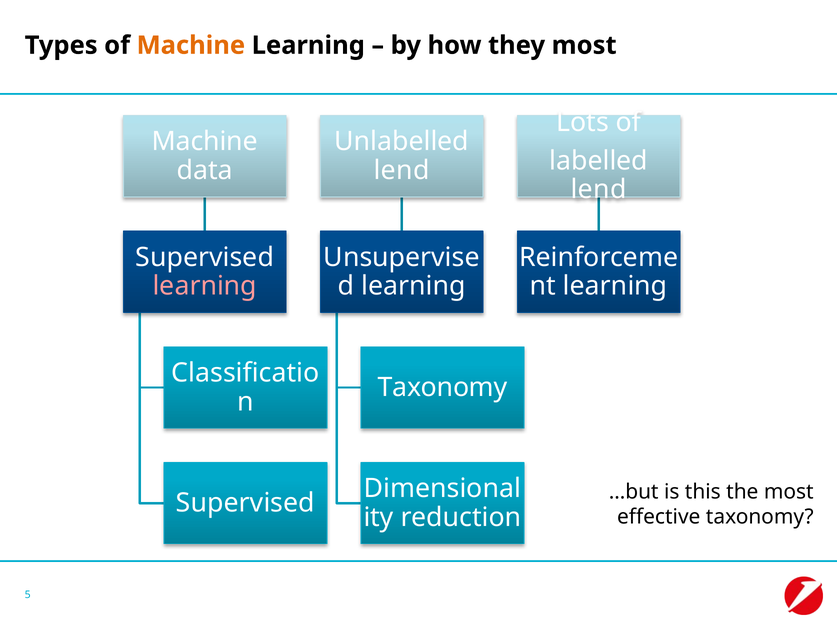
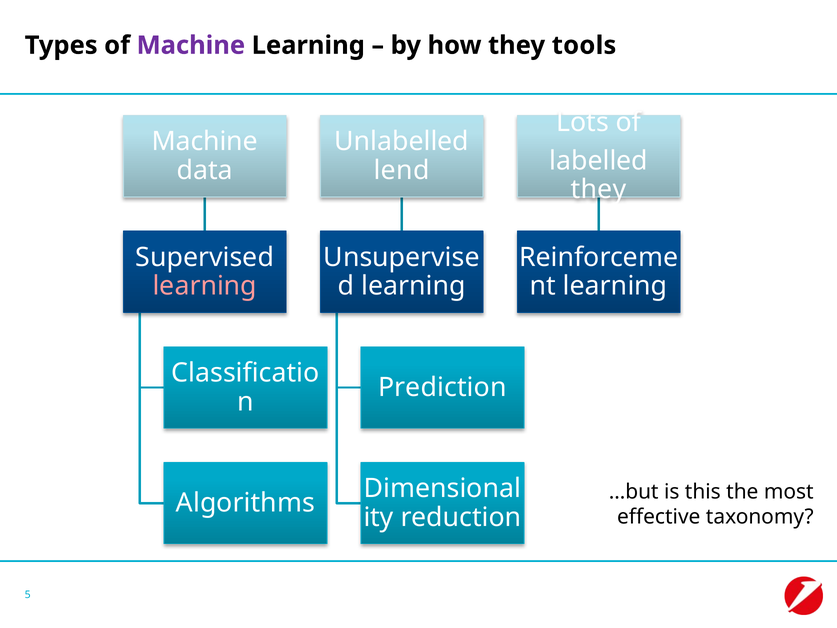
Machine colour: orange -> purple (191, 45)
they most: most -> tools (584, 45)
lend: lend -> they (599, 190)
Taxonomy: Taxonomy -> Prediction (442, 387)
Supervised: Supervised -> Algorithms (245, 503)
